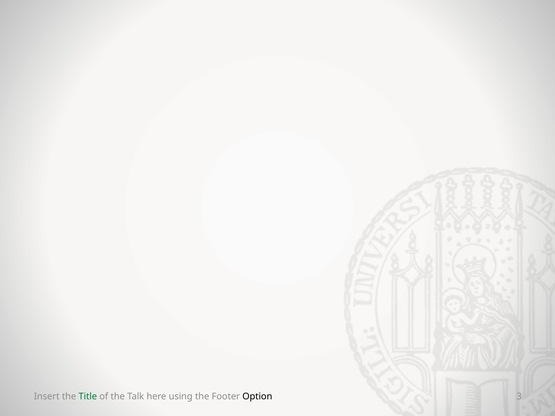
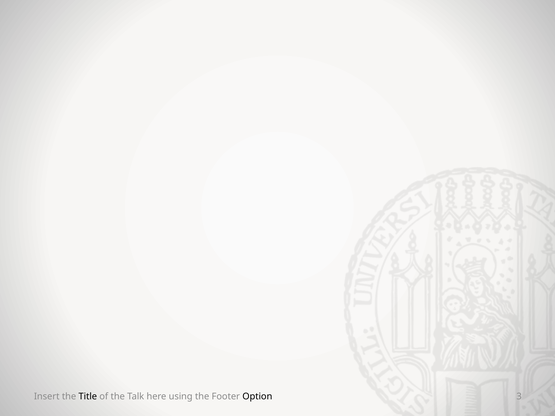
Title colour: green -> black (88, 397)
